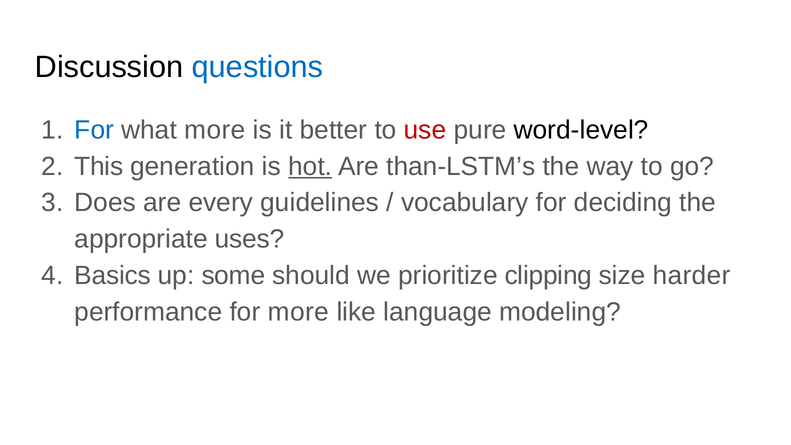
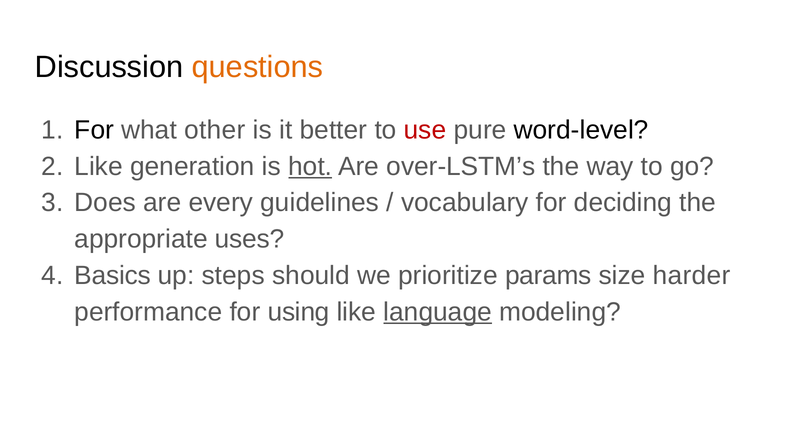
questions colour: blue -> orange (257, 67)
For colour: blue -> black (94, 130)
what more: more -> other (215, 130)
This: This -> Like (99, 166)
than-LSTM’s: than-LSTM’s -> over-LSTM’s (461, 166)
some: some -> steps (233, 275)
clipping: clipping -> params (548, 275)
for more: more -> using (299, 312)
language underline: none -> present (438, 312)
